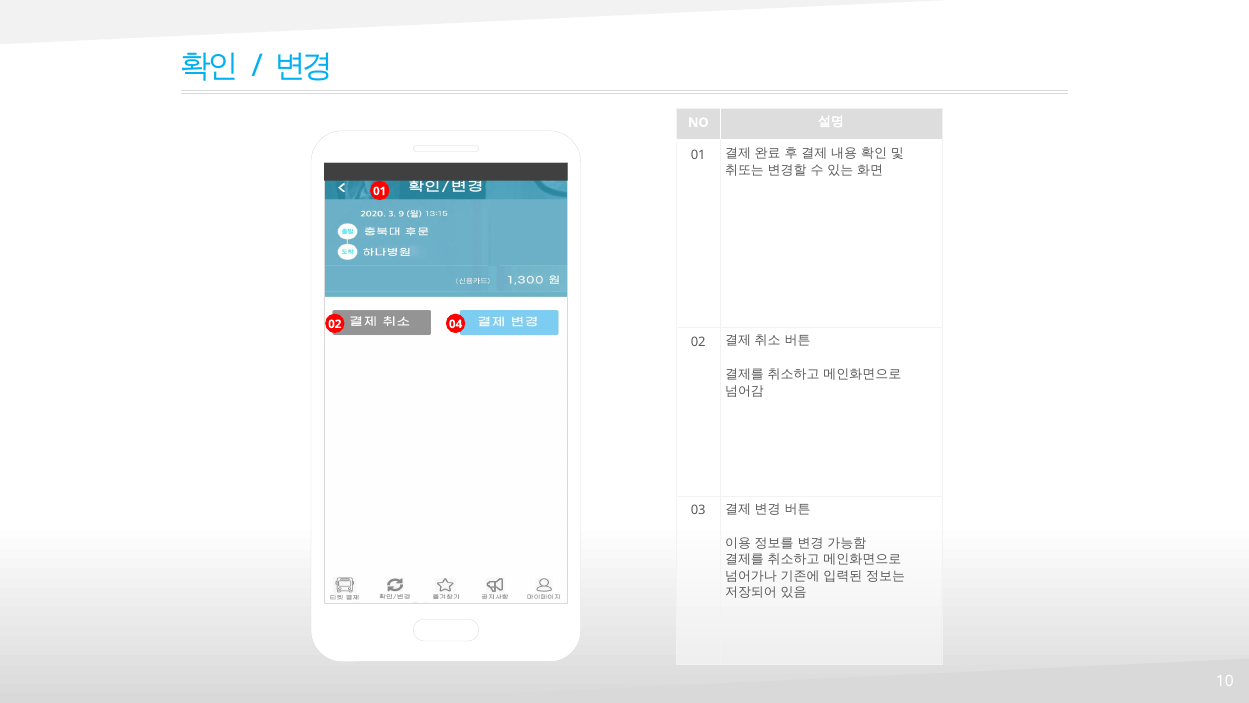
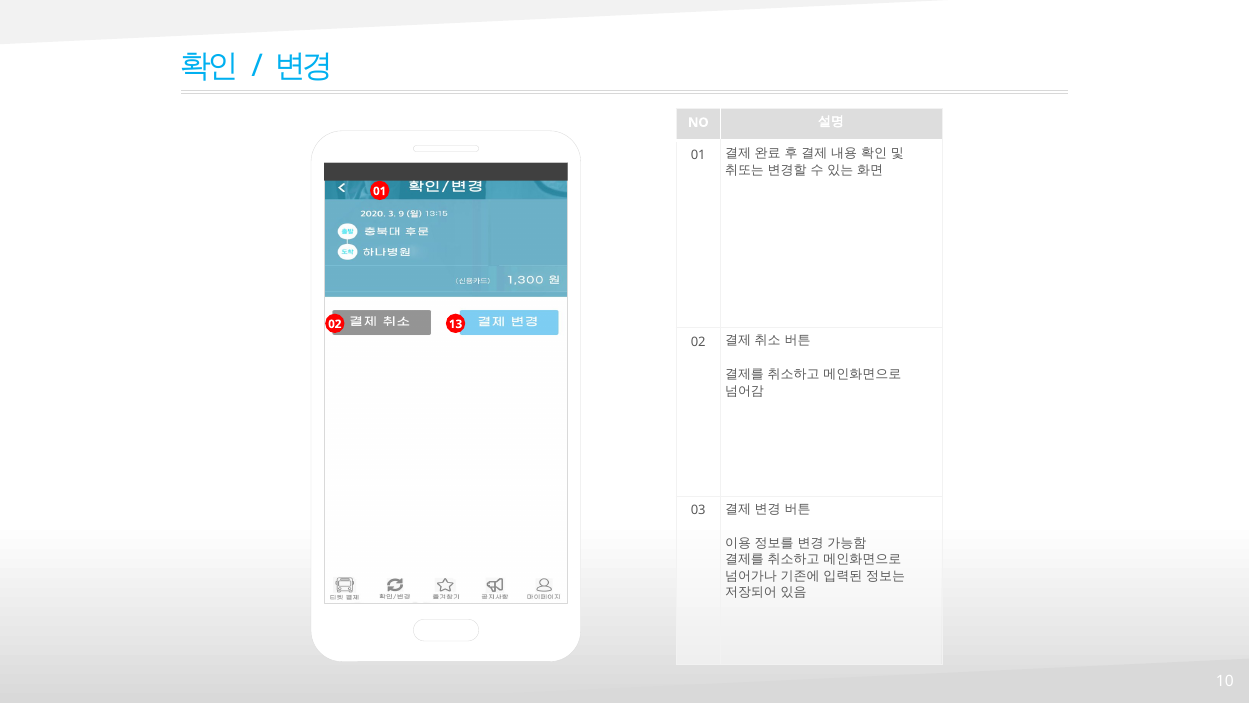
04: 04 -> 13 (456, 324)
